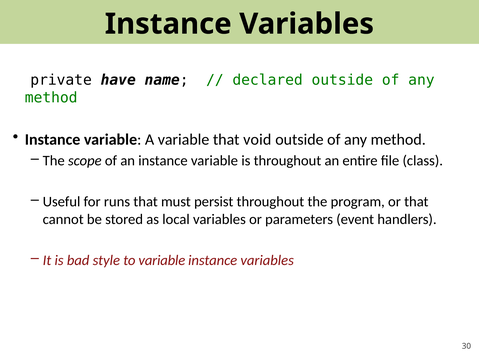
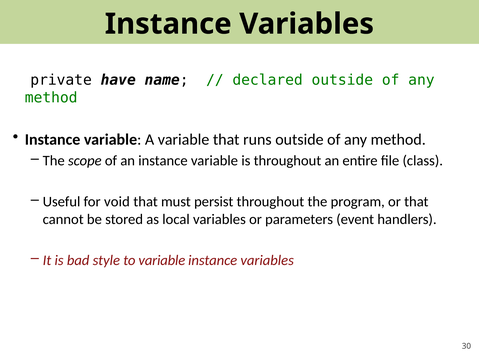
void: void -> runs (257, 140)
runs: runs -> void (117, 202)
